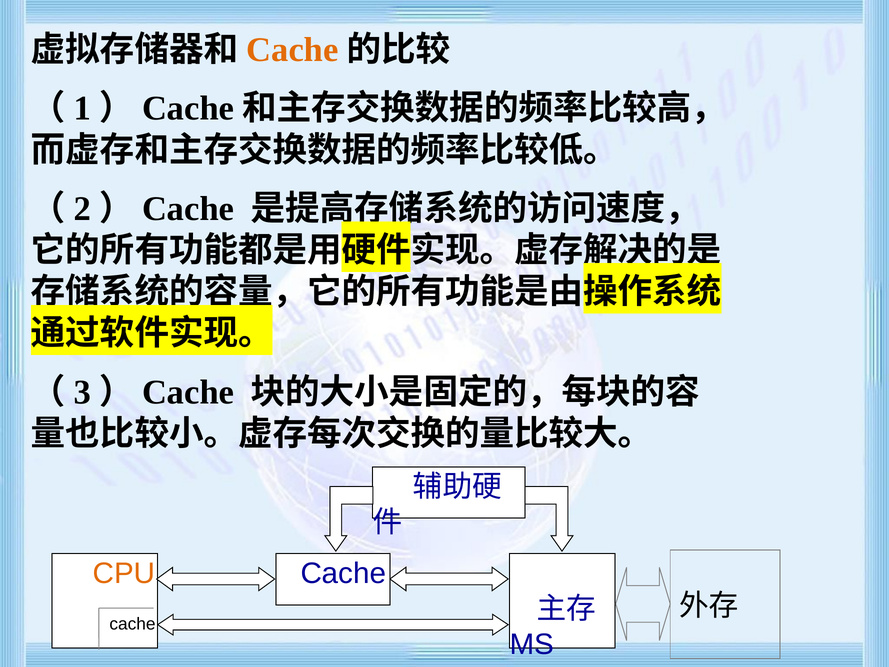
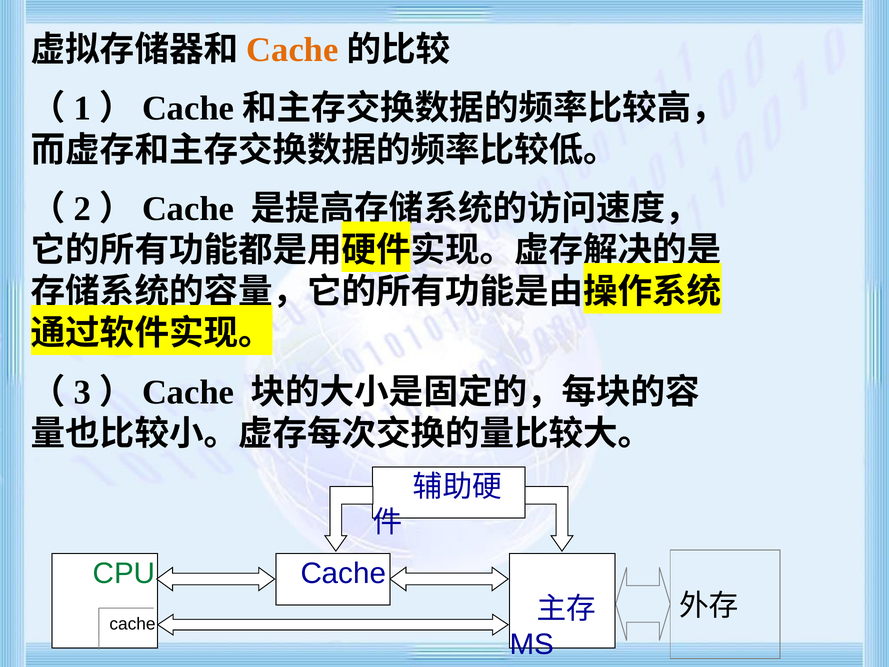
CPU colour: orange -> green (124, 573)
